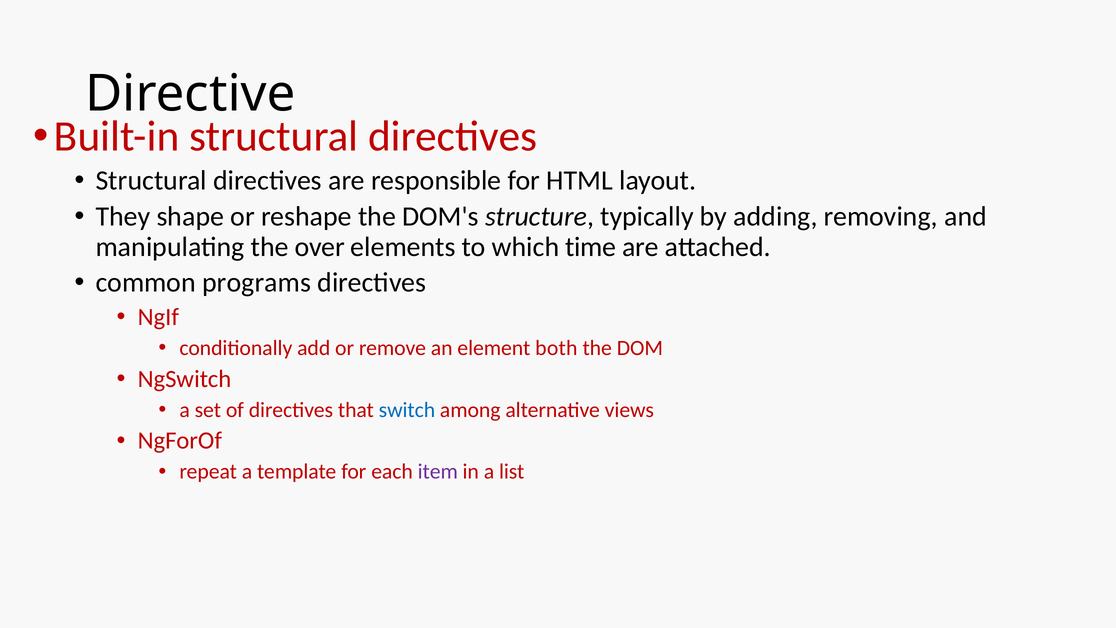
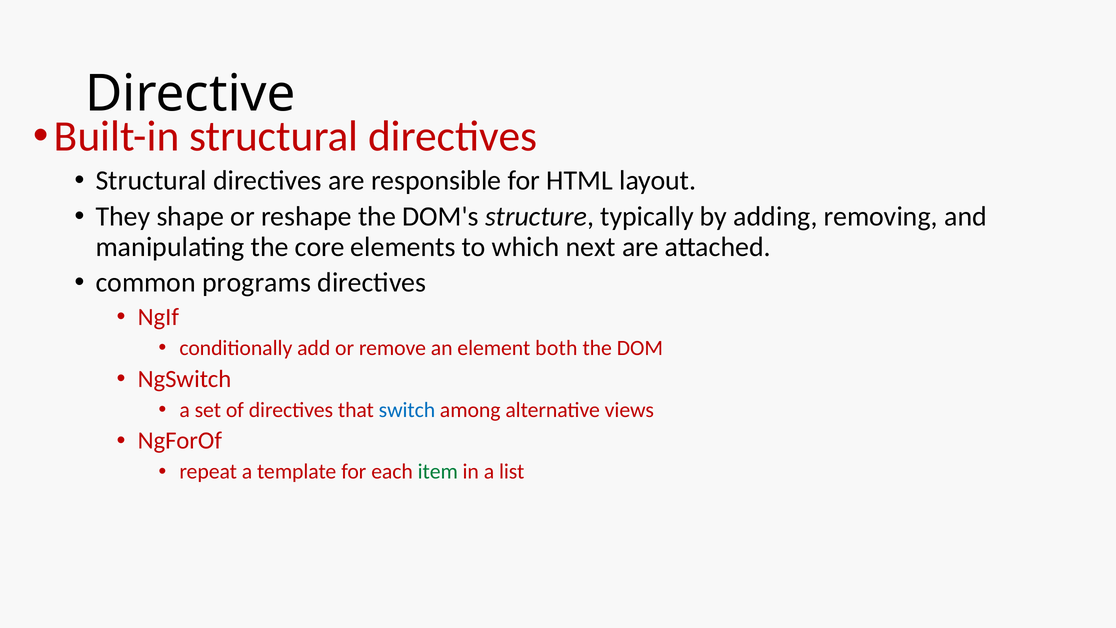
over: over -> core (320, 247)
time: time -> next (591, 247)
item colour: purple -> green (438, 472)
